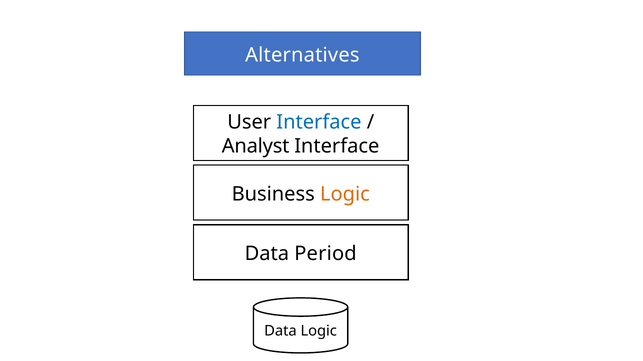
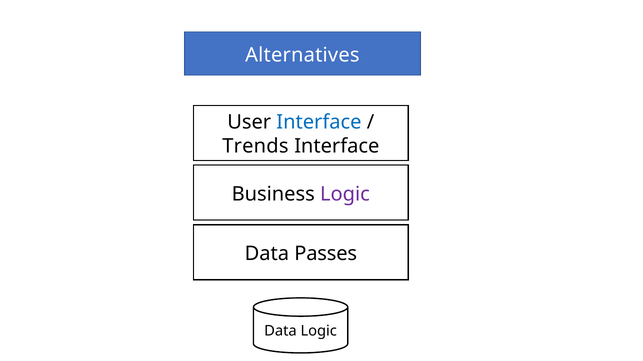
Analyst: Analyst -> Trends (255, 147)
Logic colour: orange -> purple (345, 194)
Period: Period -> Passes (326, 254)
